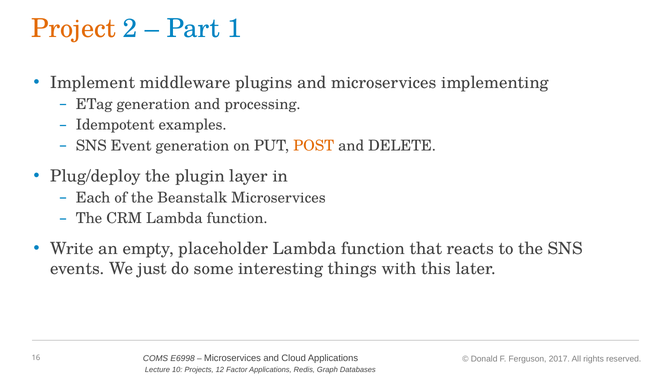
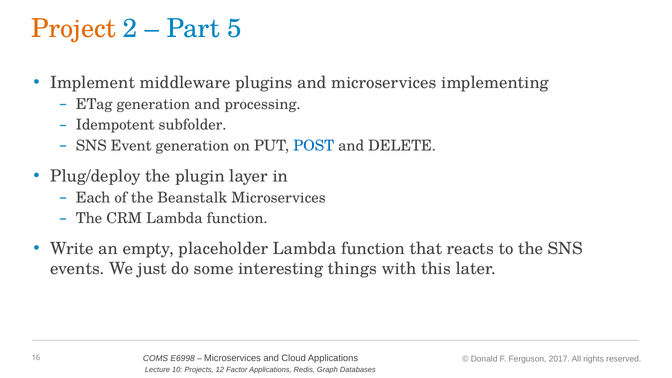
1: 1 -> 5 (235, 28)
examples: examples -> subfolder (193, 125)
POST colour: orange -> blue (314, 146)
